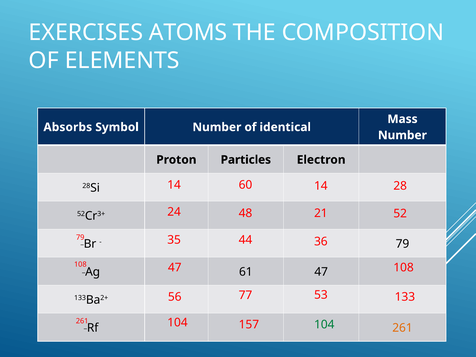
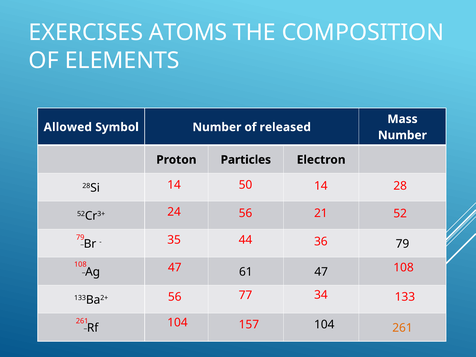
Absorbs: Absorbs -> Allowed (68, 127)
identical: identical -> released (285, 127)
60: 60 -> 50 (246, 185)
24 48: 48 -> 56 (246, 213)
53: 53 -> 34 (321, 295)
104 colour: green -> black (324, 325)
